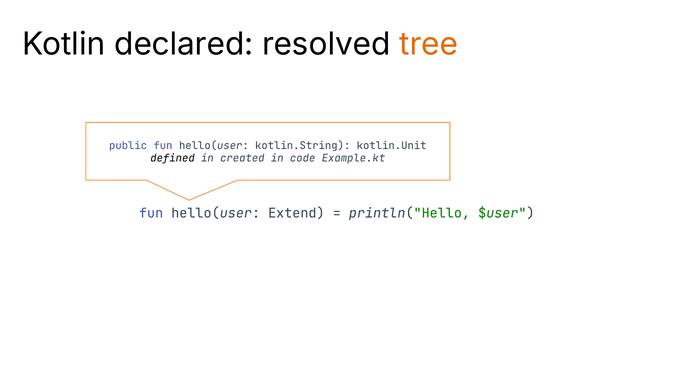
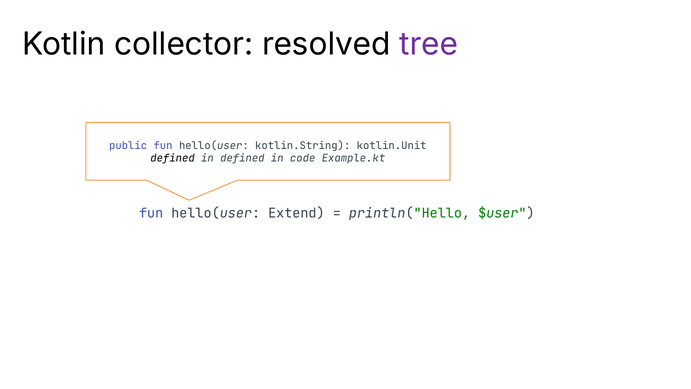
declared: declared -> collector (184, 44)
tree colour: orange -> purple (429, 44)
in created: created -> defined (242, 158)
